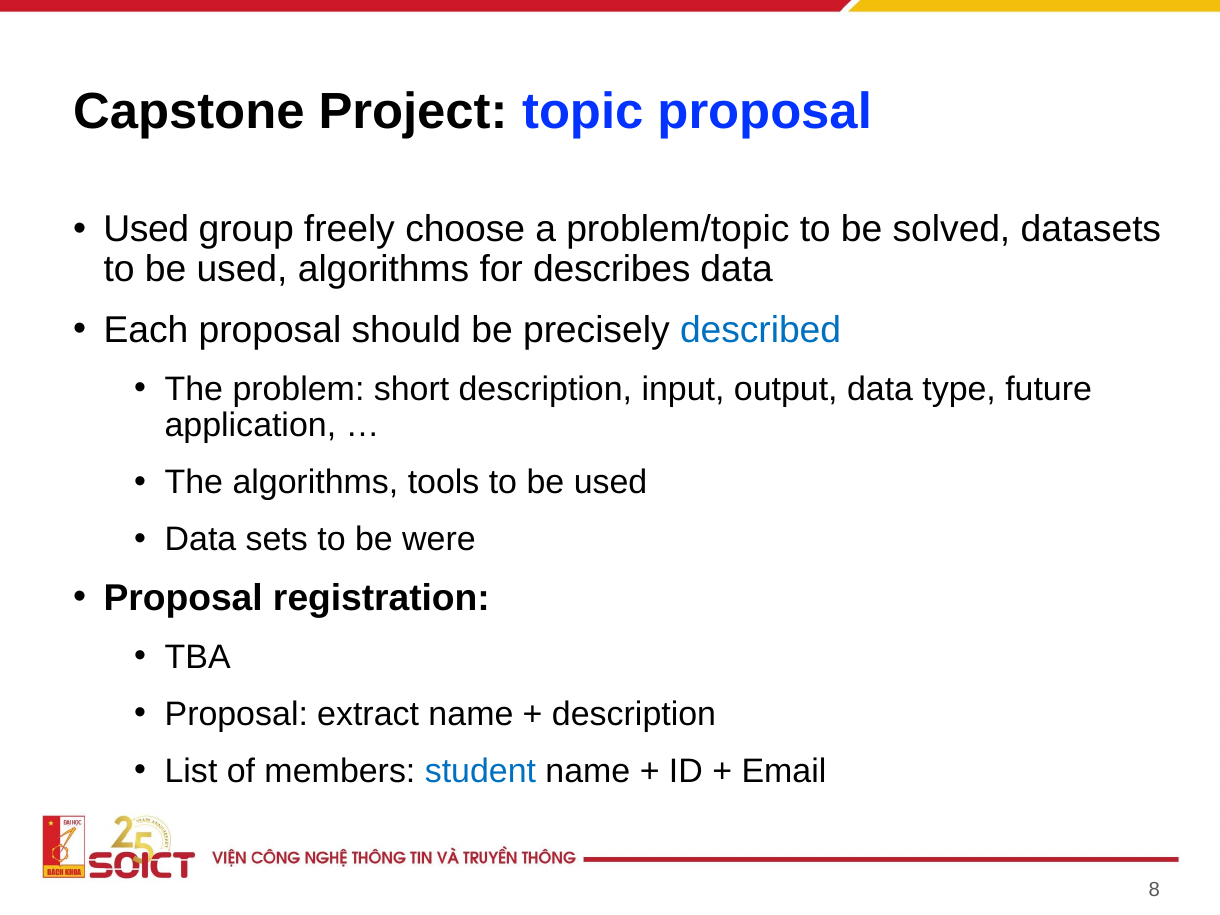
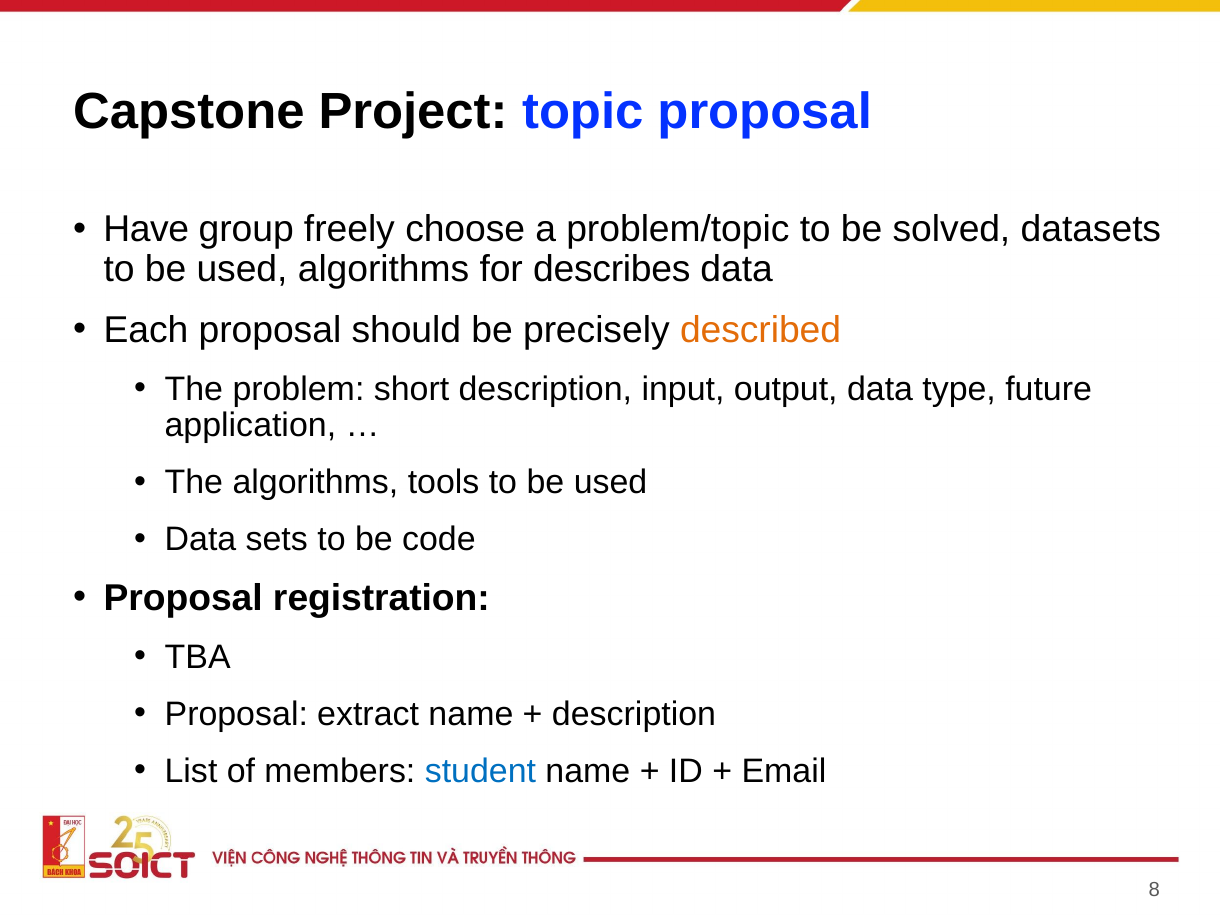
Used: Used -> Have (146, 229)
described colour: blue -> orange (761, 330)
were: were -> code (439, 539)
